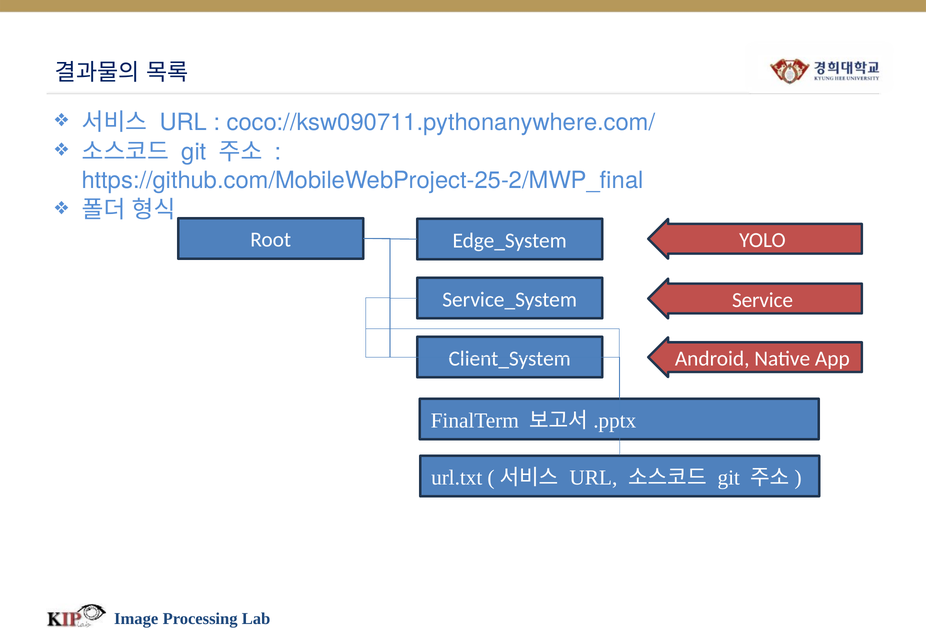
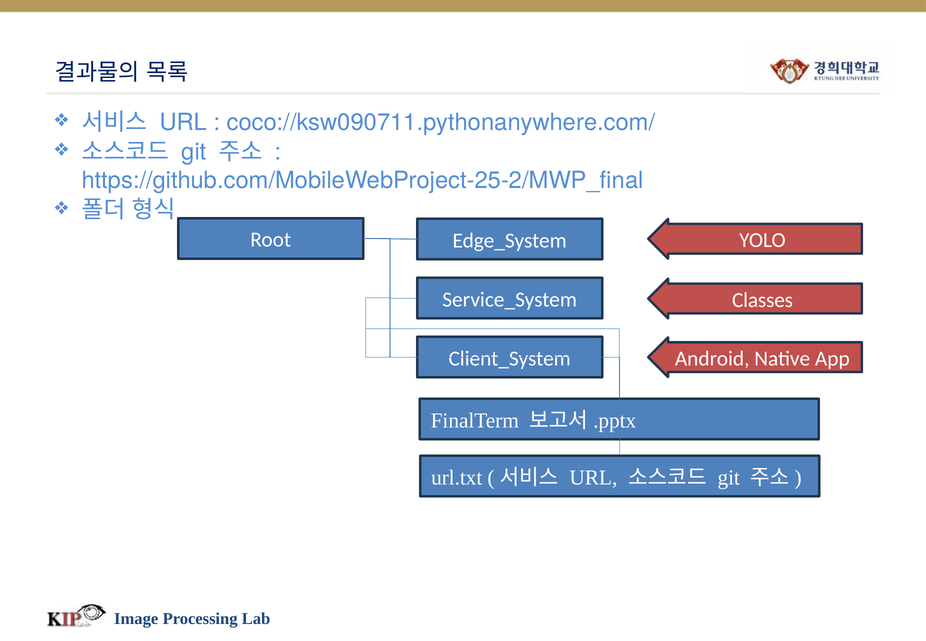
Service: Service -> Classes (763, 300)
